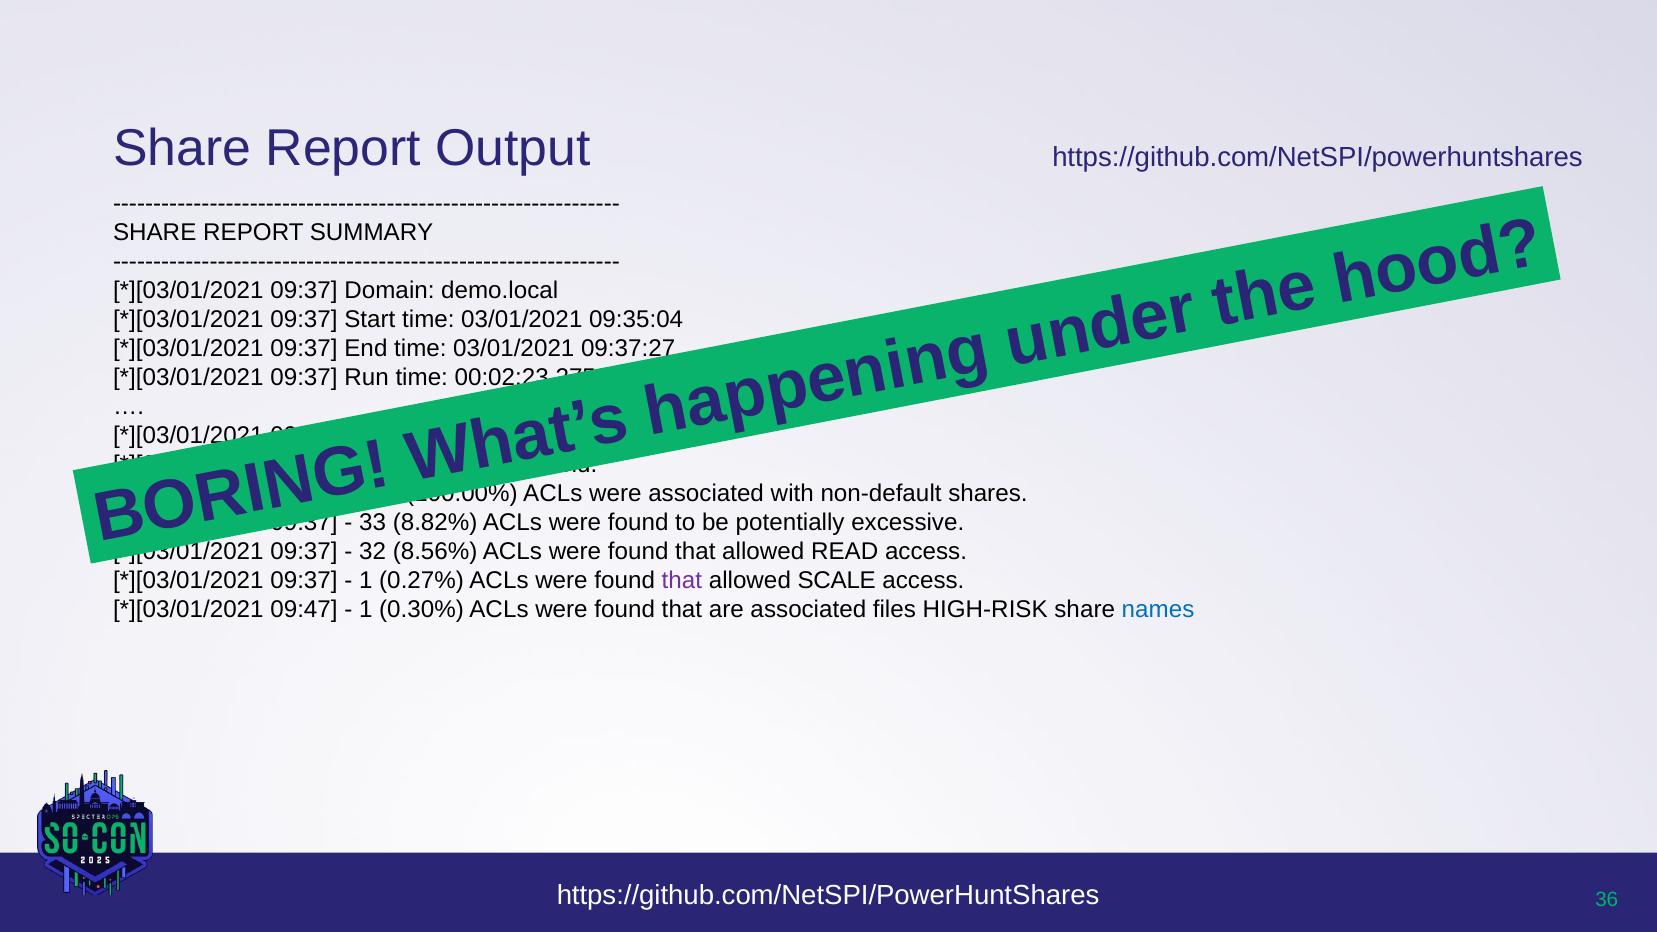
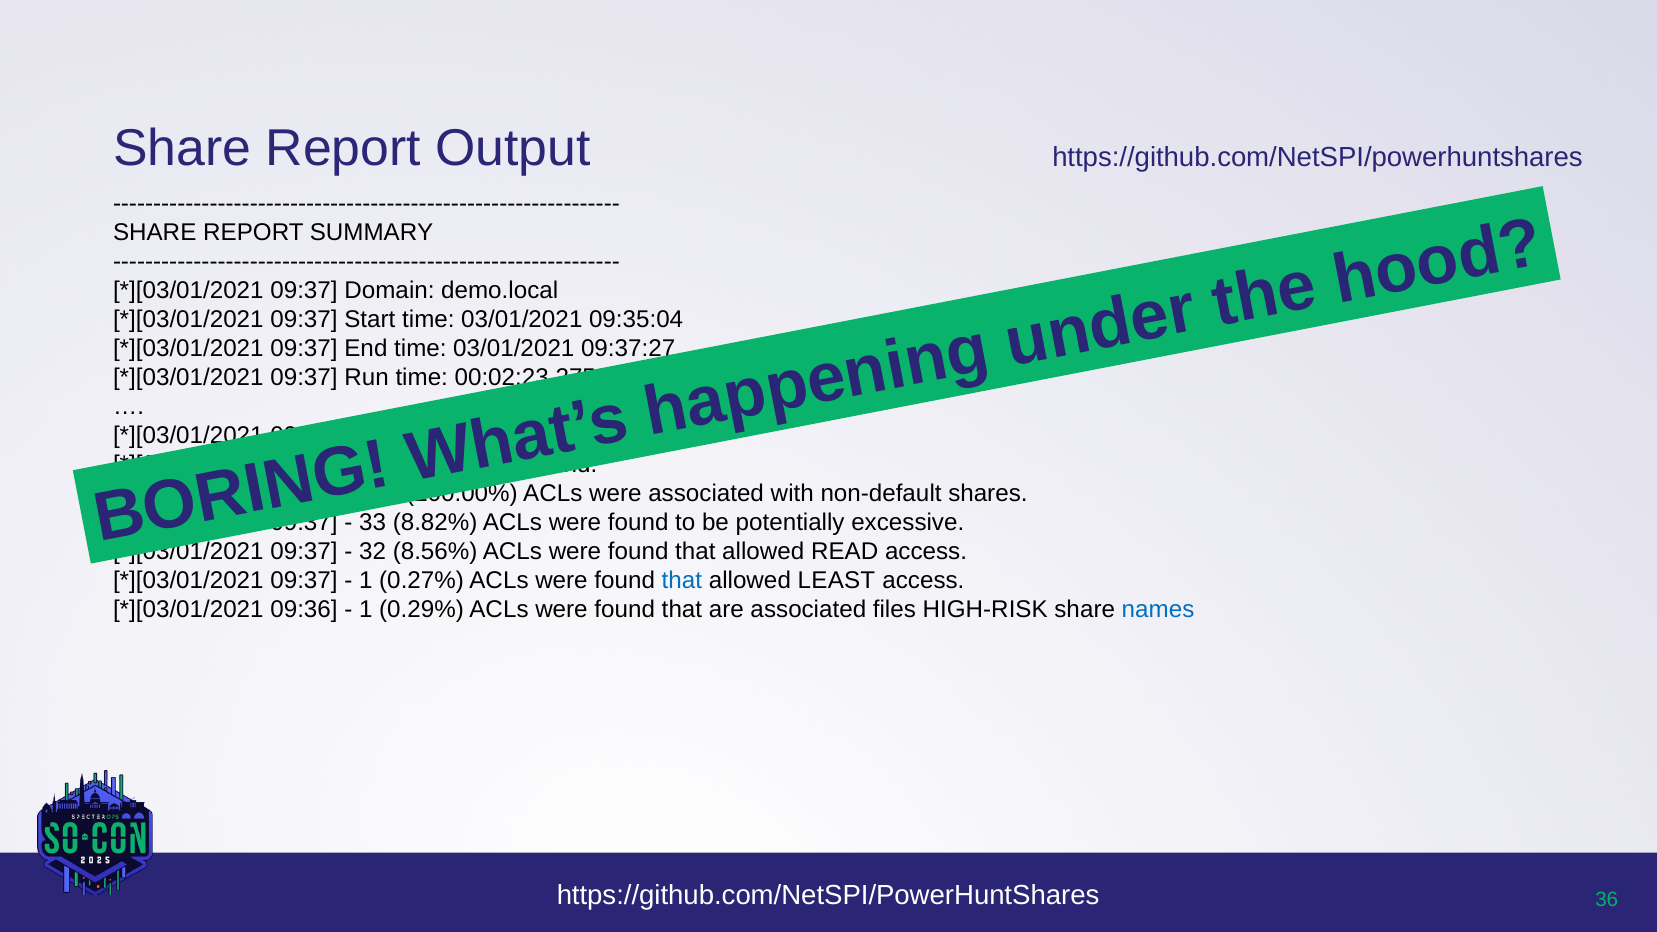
that colour: purple -> blue (682, 581)
SCALE: SCALE -> LEAST (836, 581)
09:47: 09:47 -> 09:36 (304, 610)
0.30%: 0.30% -> 0.29% (422, 610)
